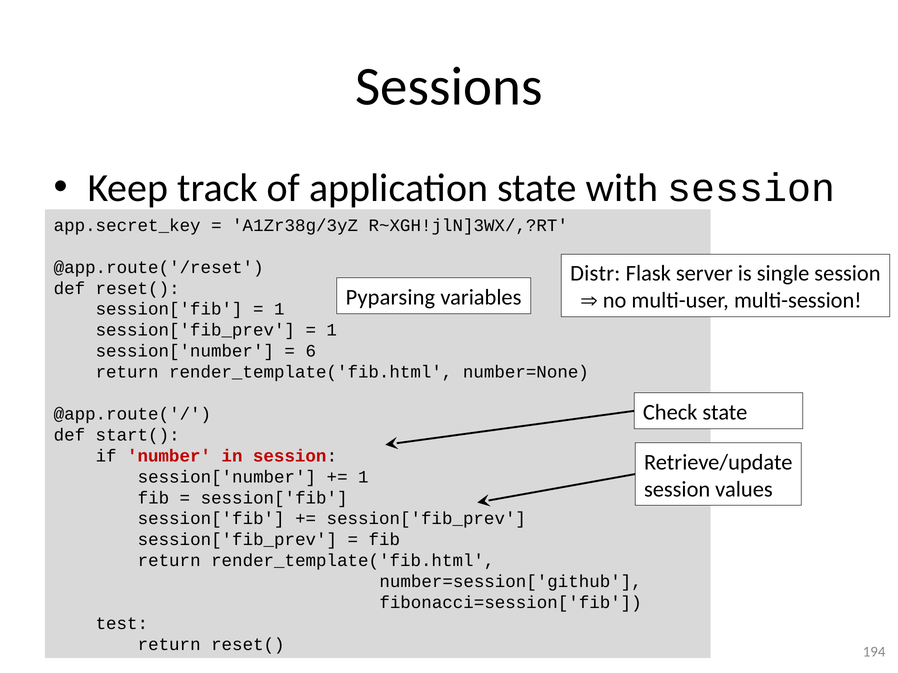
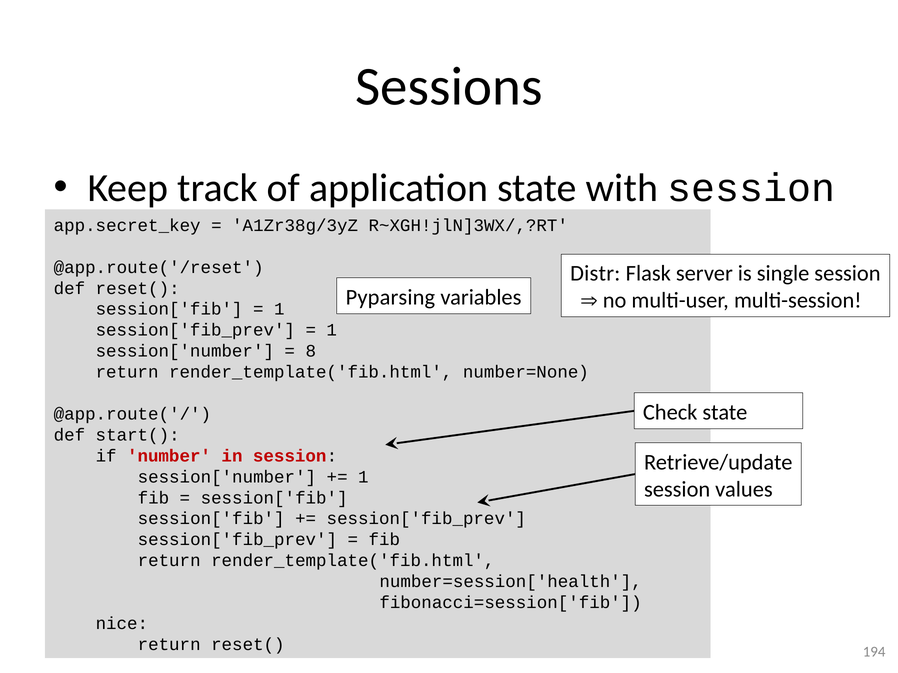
6: 6 -> 8 (311, 351)
number=session['github: number=session['github -> number=session['health (511, 582)
test: test -> nice (122, 624)
